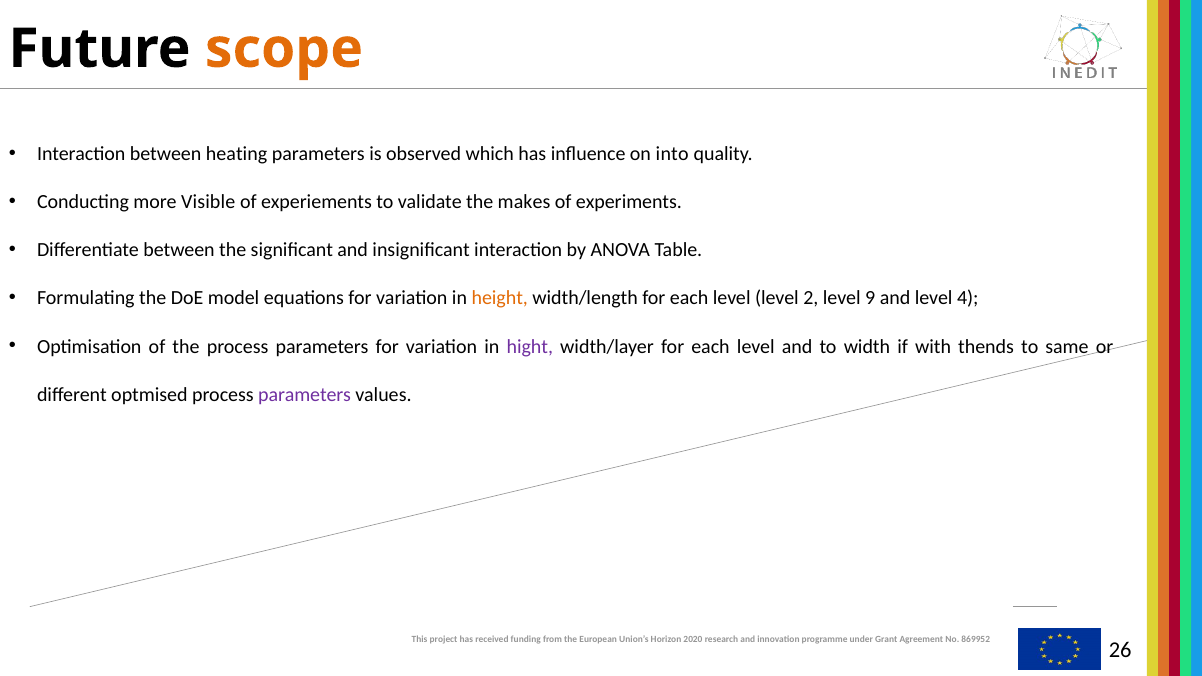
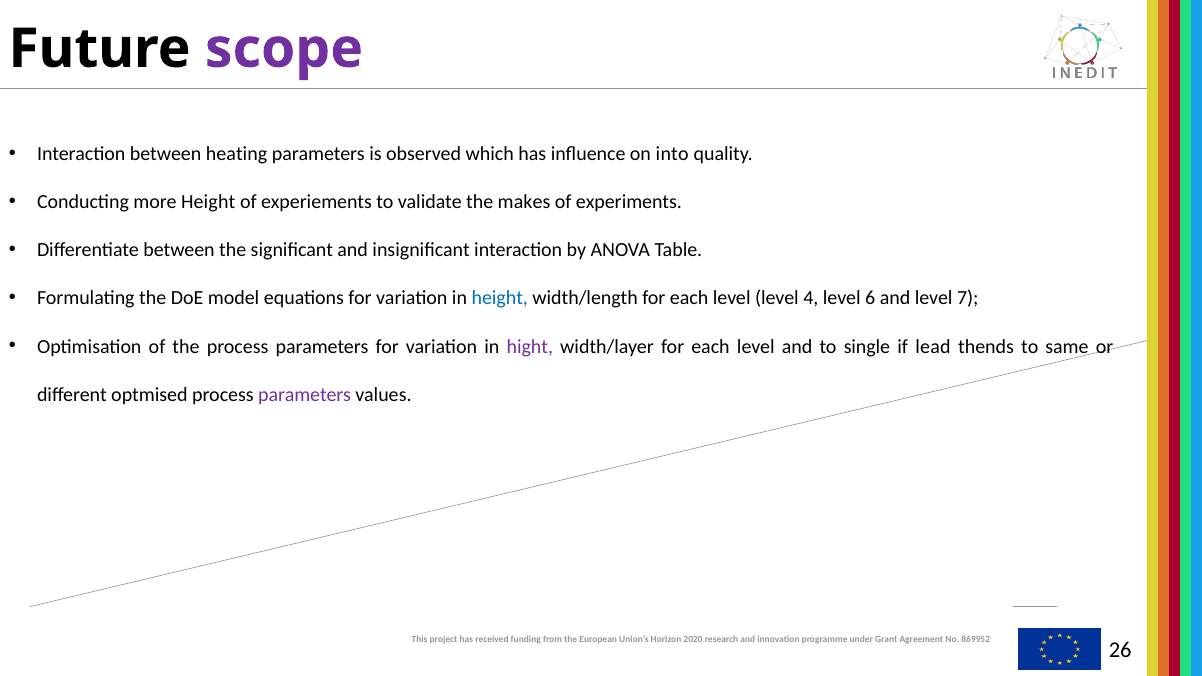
scope colour: orange -> purple (284, 49)
more Visible: Visible -> Height (208, 202)
height colour: orange -> blue (500, 298)
2: 2 -> 4 (811, 298)
9: 9 -> 6 (870, 298)
4: 4 -> 7 (968, 298)
width: width -> single (867, 346)
with: with -> lead (933, 346)
